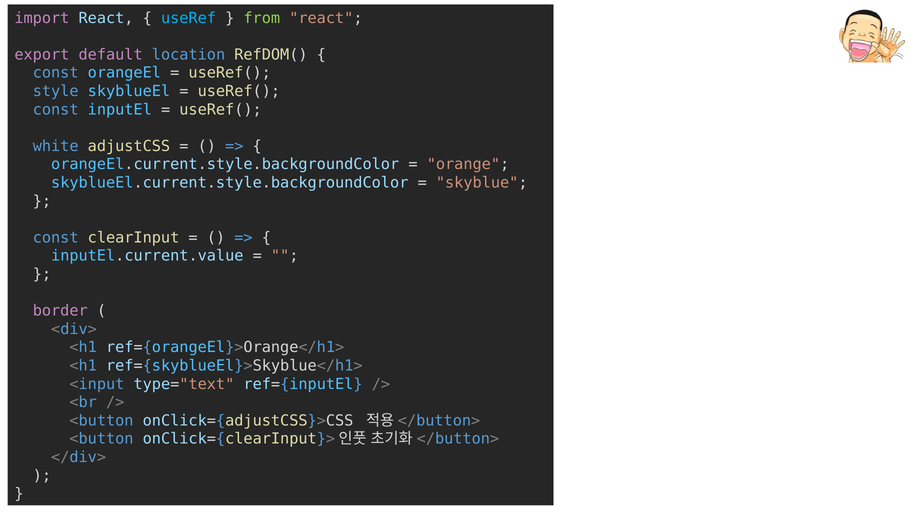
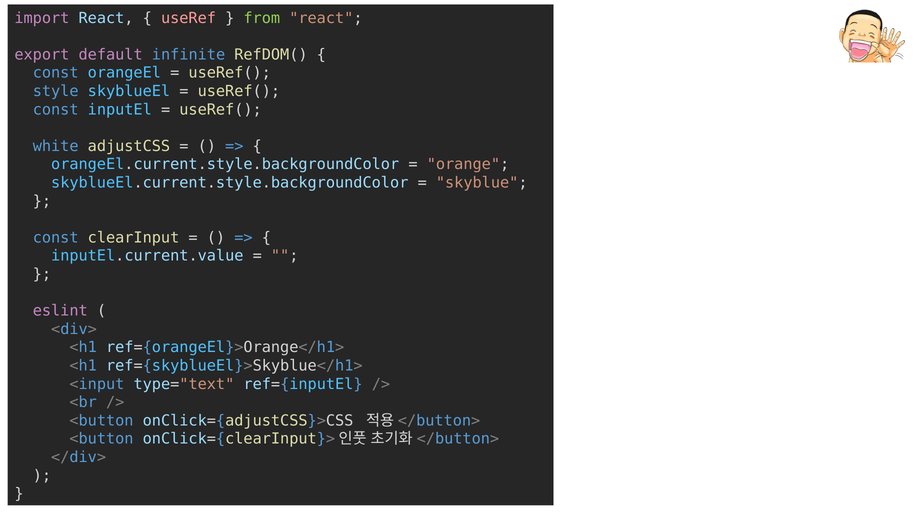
useRef colour: light blue -> pink (189, 18)
location: location -> infinite (189, 55)
border: border -> eslint (60, 311)
